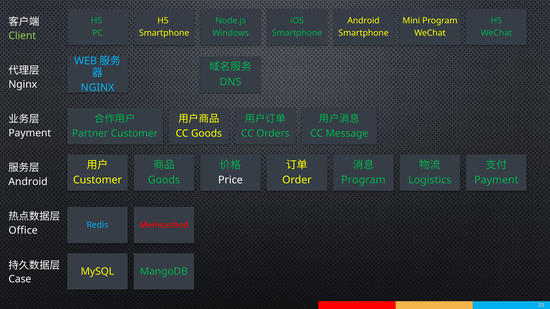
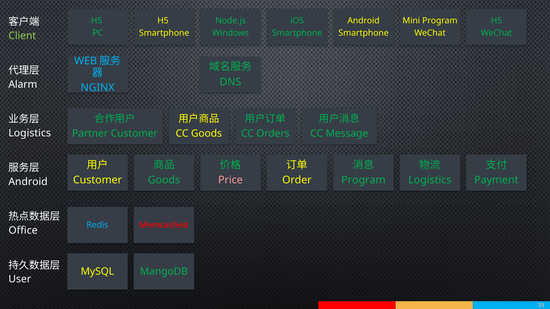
Nginx: Nginx -> Alarm (23, 85)
Payment: Payment -> Logistics (30, 133)
Price colour: white -> pink (230, 180)
Case: Case -> User (20, 280)
